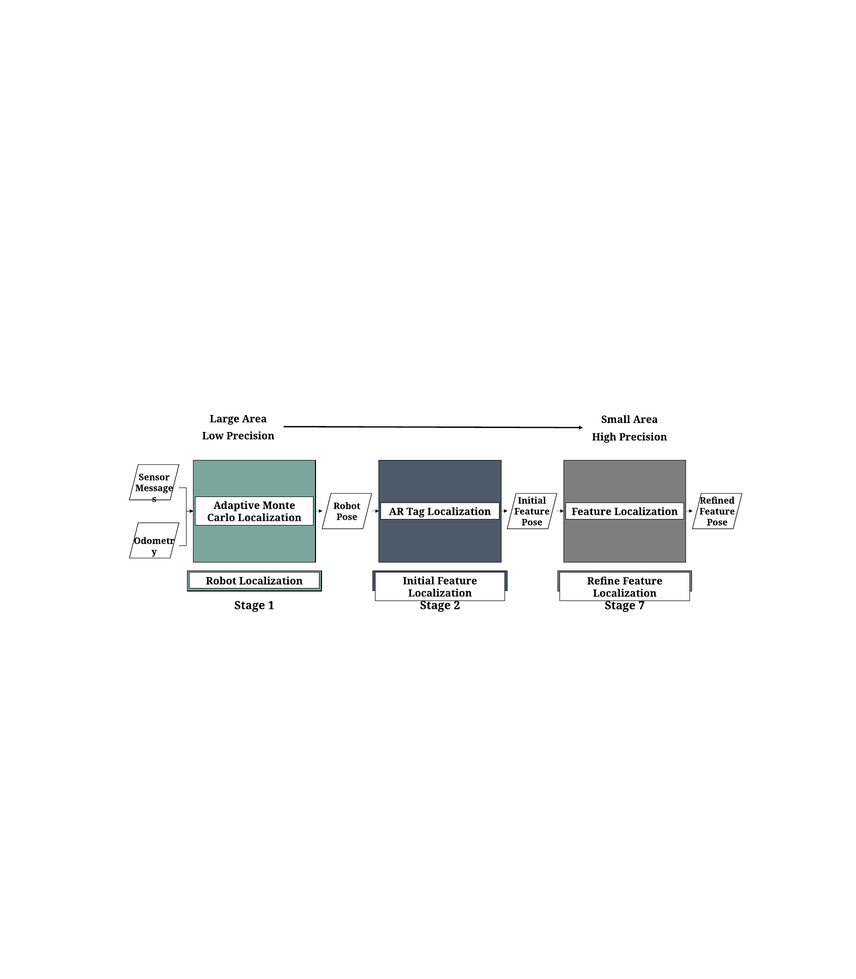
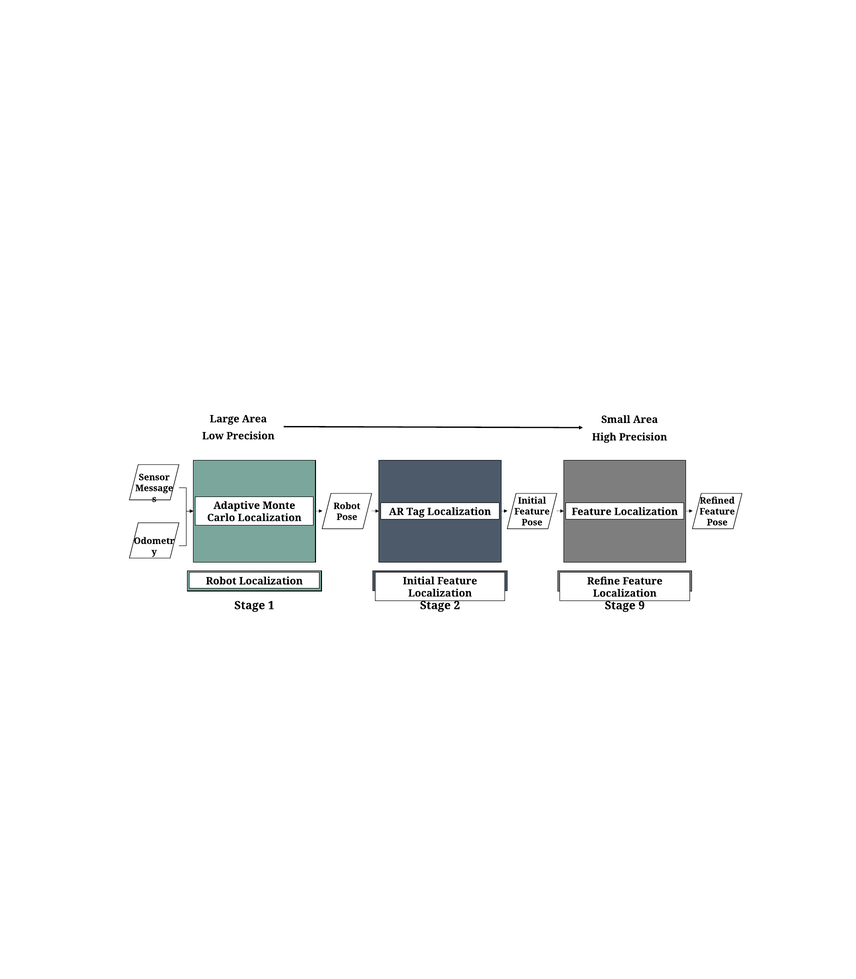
7: 7 -> 9 (642, 605)
